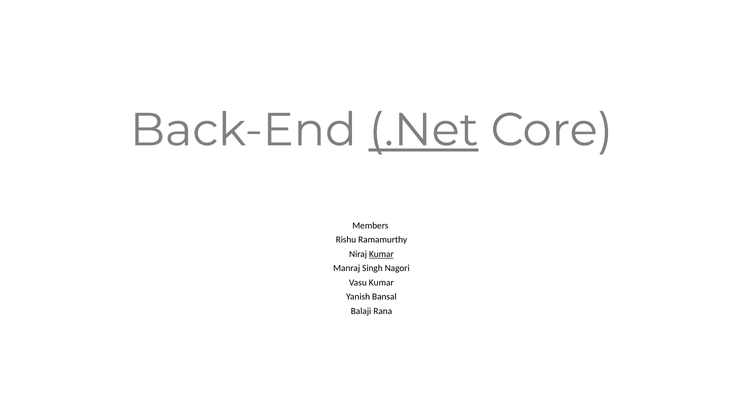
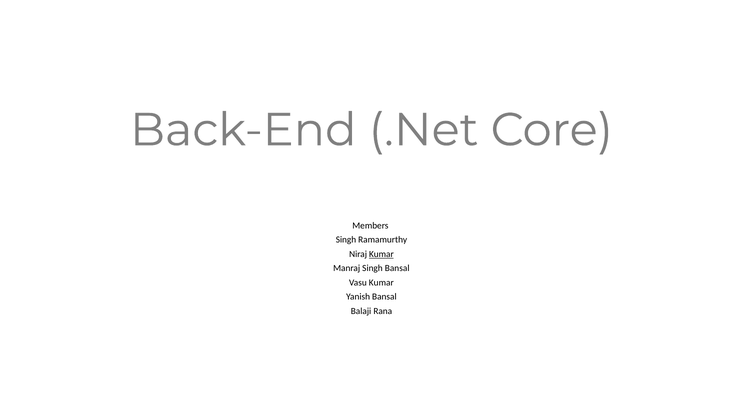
.Net underline: present -> none (424, 130)
Rishu: Rishu -> Singh (346, 240)
Singh Nagori: Nagori -> Bansal (397, 268)
